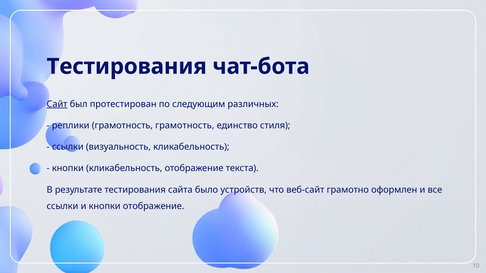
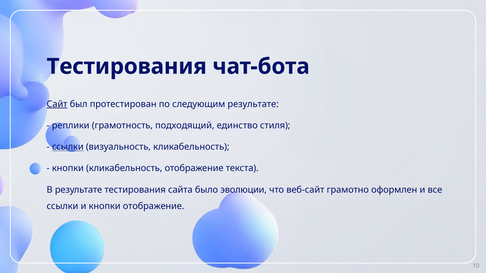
следующим различных: различных -> результате (253, 104)
грамотность грамотность: грамотность -> подходящий (185, 126)
ссылки underline: none -> present (68, 147)
устройств: устройств -> эволюции (244, 190)
